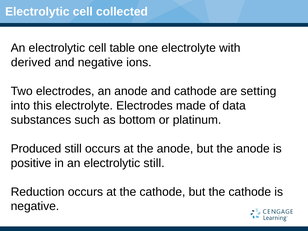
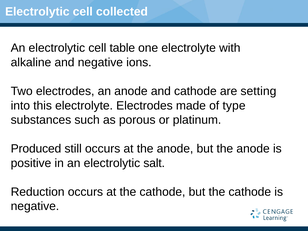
derived: derived -> alkaline (31, 62)
data: data -> type (234, 106)
bottom: bottom -> porous (137, 120)
electrolytic still: still -> salt (154, 163)
